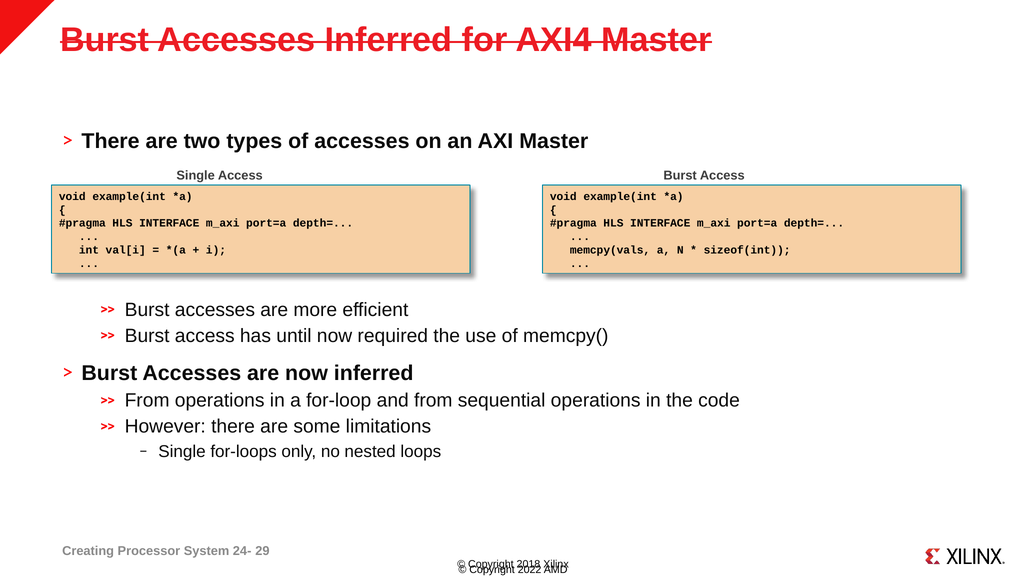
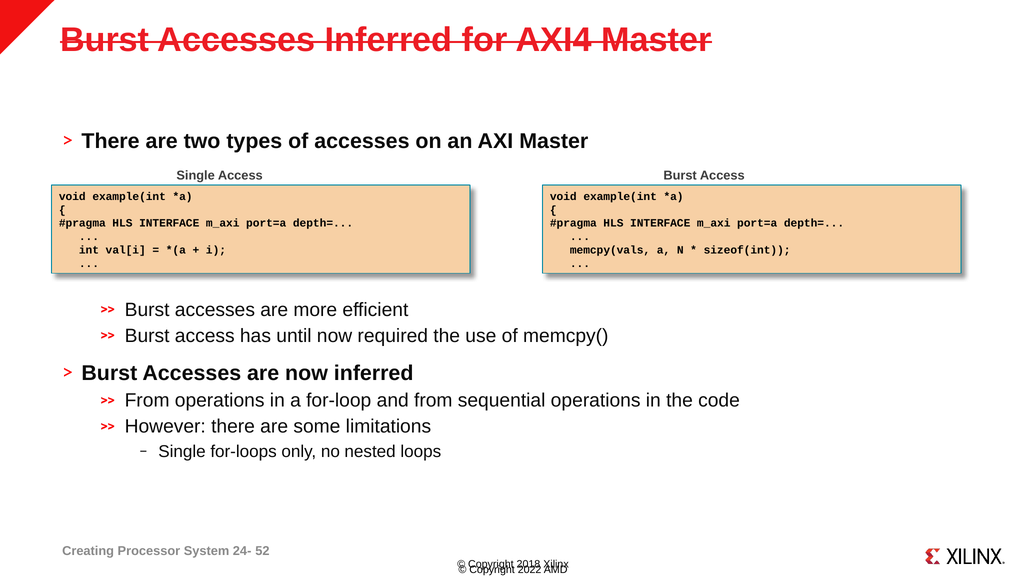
29: 29 -> 52 (262, 551)
